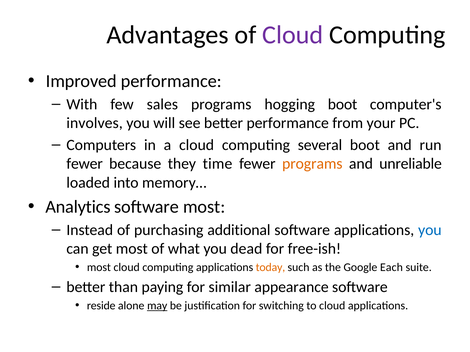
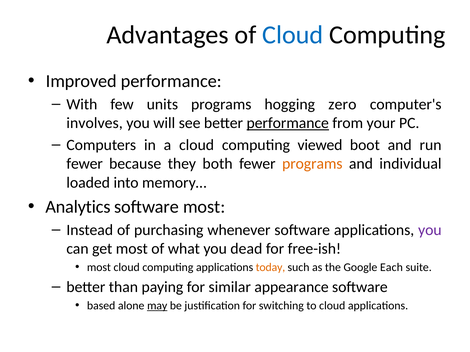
Cloud colour: purple -> blue (293, 35)
sales: sales -> units (162, 104)
hogging boot: boot -> zero (342, 104)
performance underline: none -> present (288, 123)
several: several -> viewed (320, 145)
time: time -> both (218, 164)
unreliable: unreliable -> individual (410, 164)
additional: additional -> whenever (239, 230)
you colour: blue -> purple (430, 230)
reside: reside -> based (101, 306)
